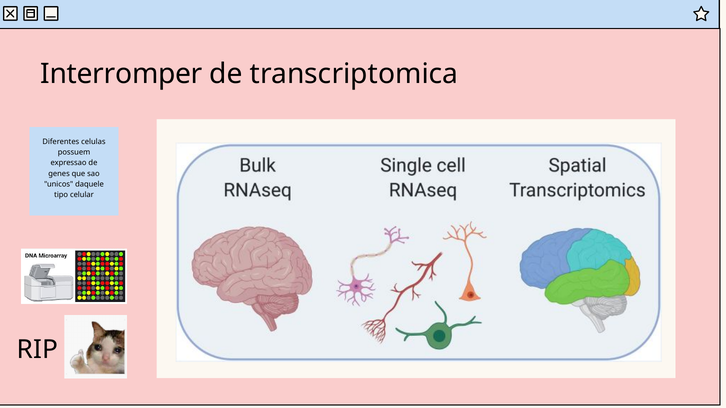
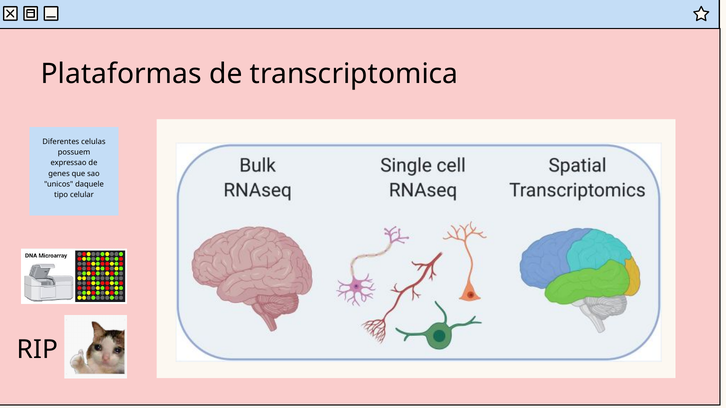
Interromper: Interromper -> Plataformas (121, 74)
